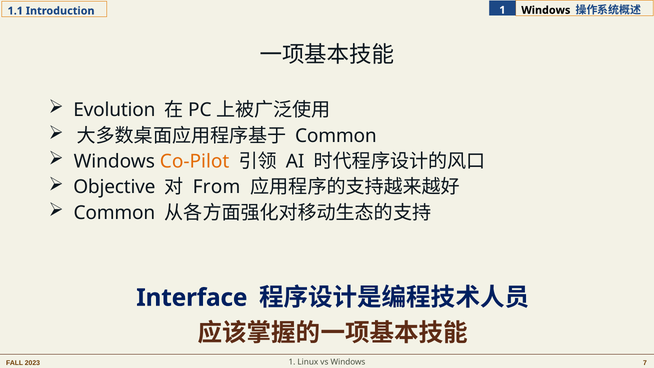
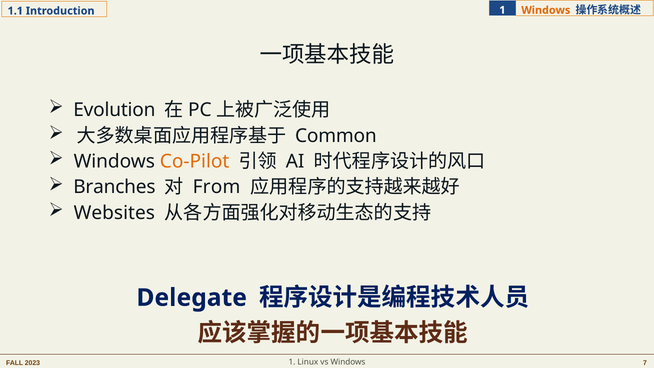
Windows colour: black -> orange (546, 10)
Objective: Objective -> Branches (114, 187)
Common: Common -> Websites (114, 213)
Interface: Interface -> Delegate (192, 298)
